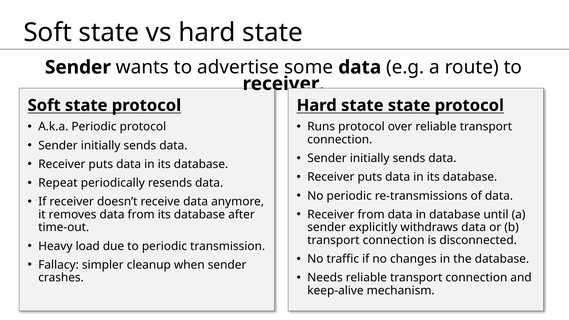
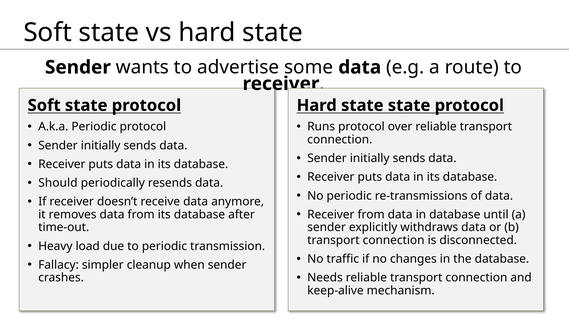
Repeat: Repeat -> Should (58, 183)
